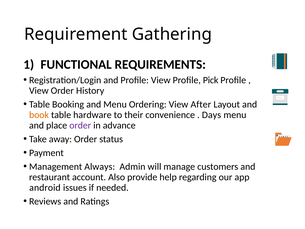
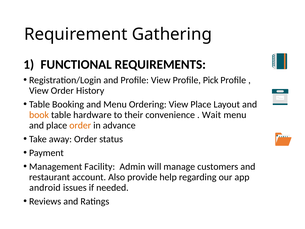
View After: After -> Place (201, 104)
Days: Days -> Wait (212, 115)
order colour: purple -> orange (80, 125)
Always: Always -> Facility (100, 166)
